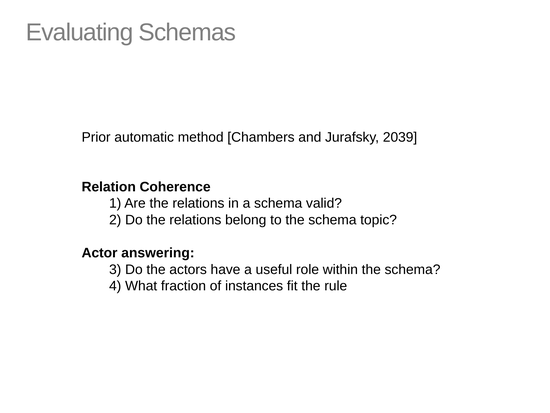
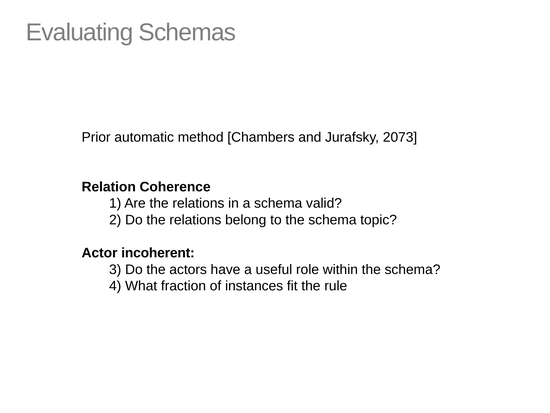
2039: 2039 -> 2073 (400, 137)
answering: answering -> incoherent (158, 253)
